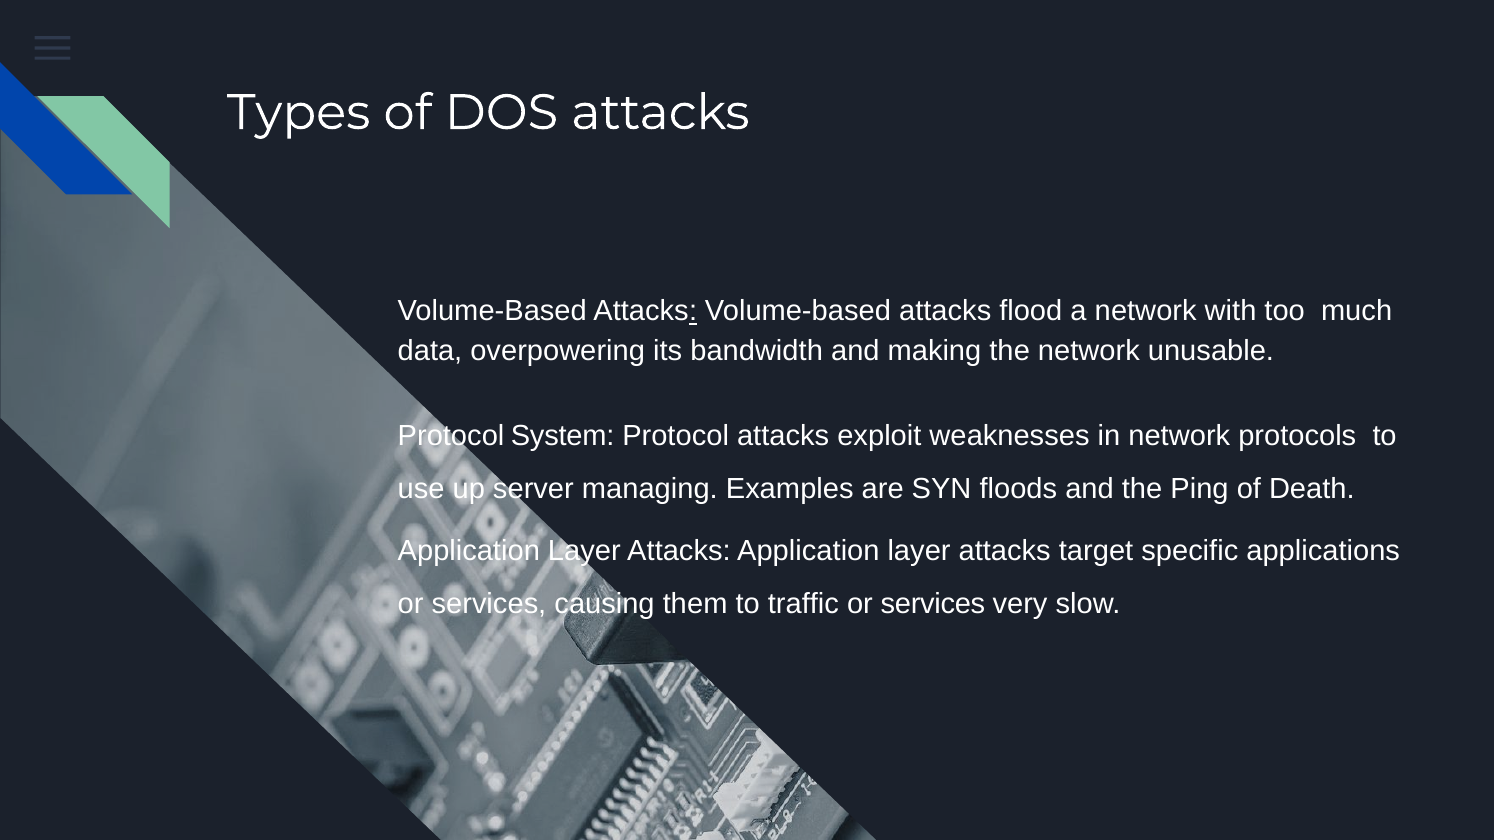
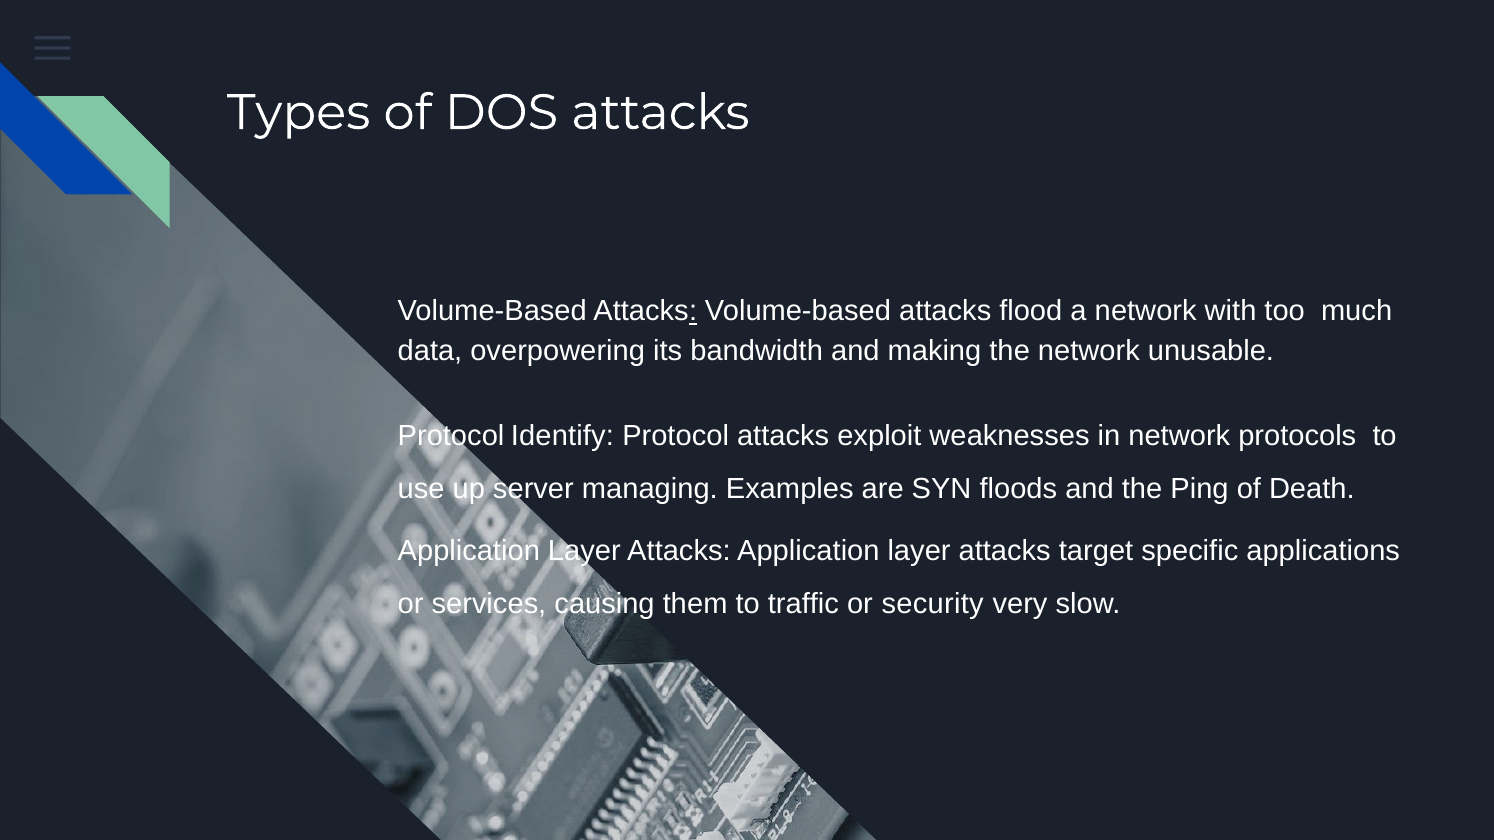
System: System -> Identify (562, 436)
services: services -> security (933, 604)
